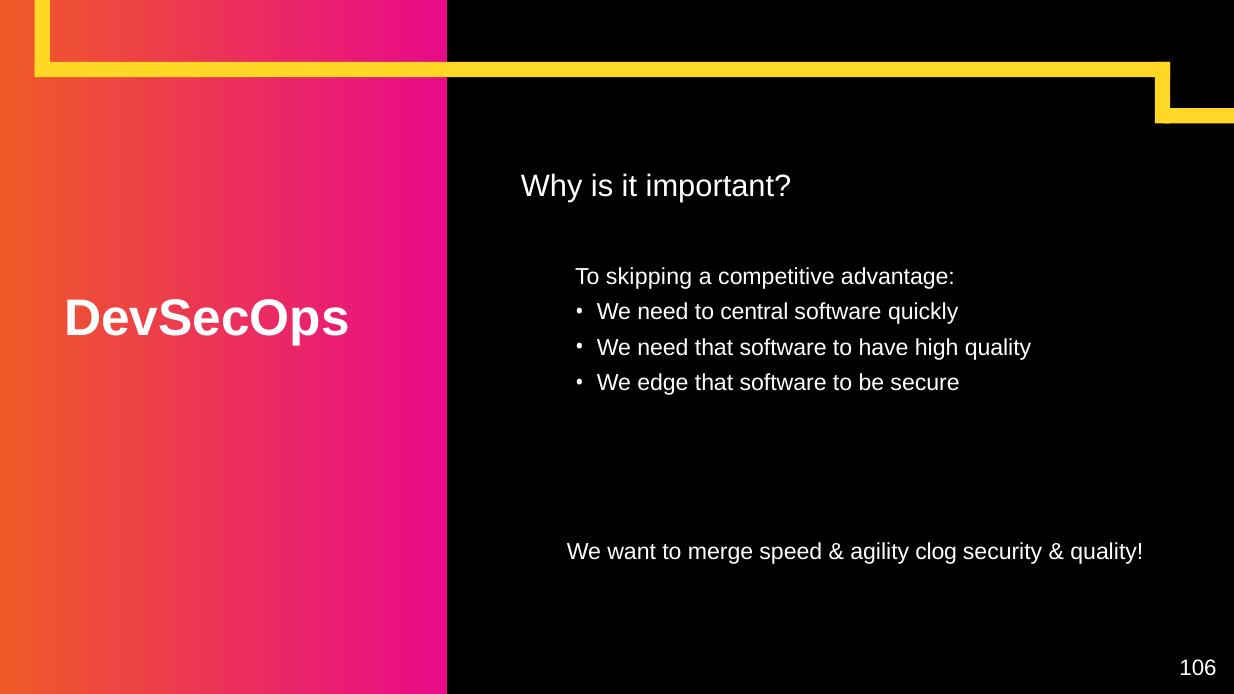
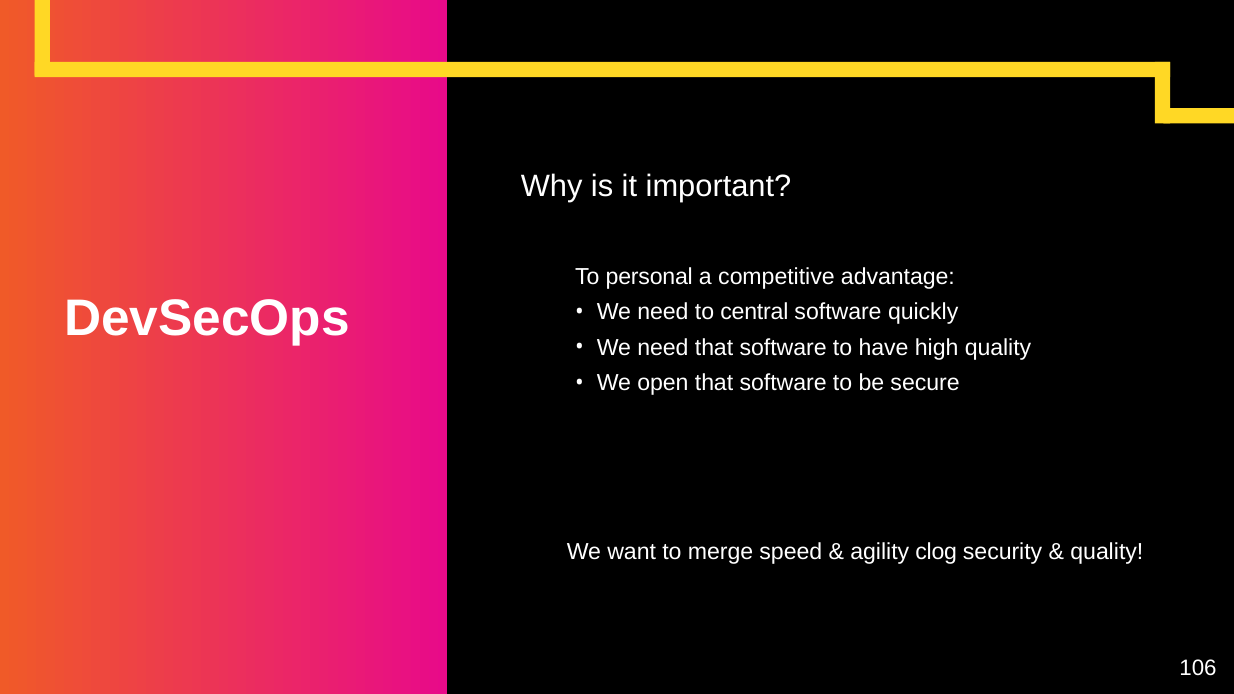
skipping: skipping -> personal (649, 277)
edge: edge -> open (663, 383)
